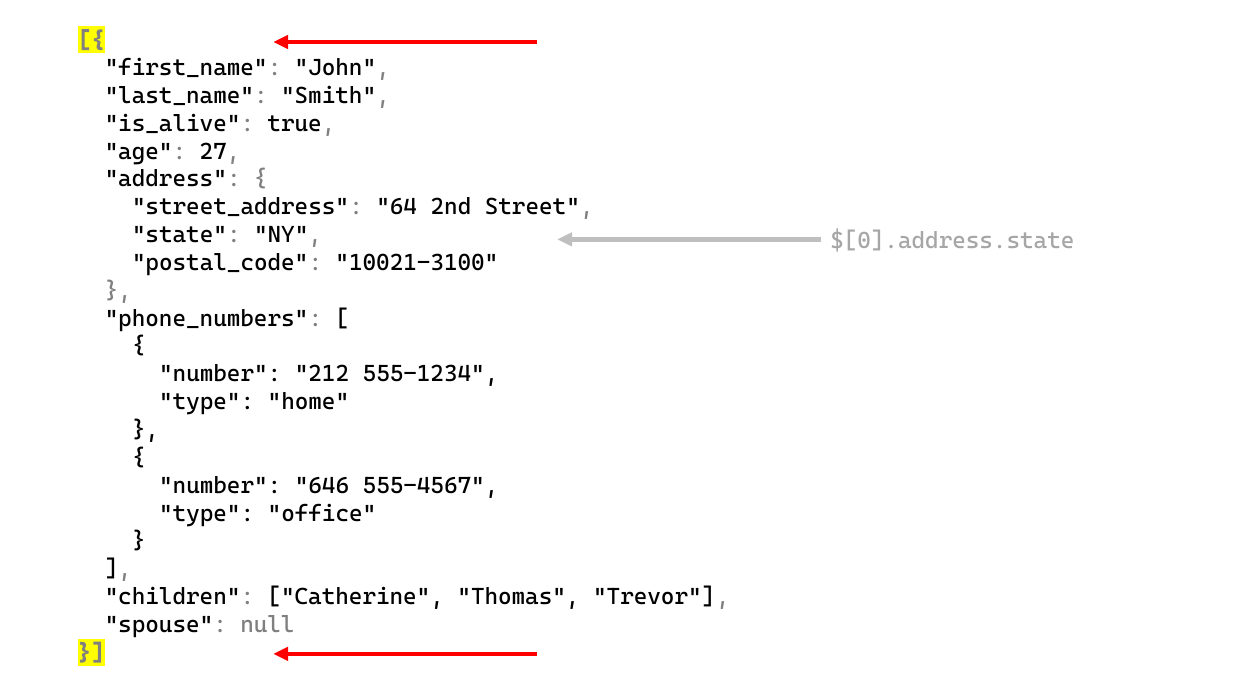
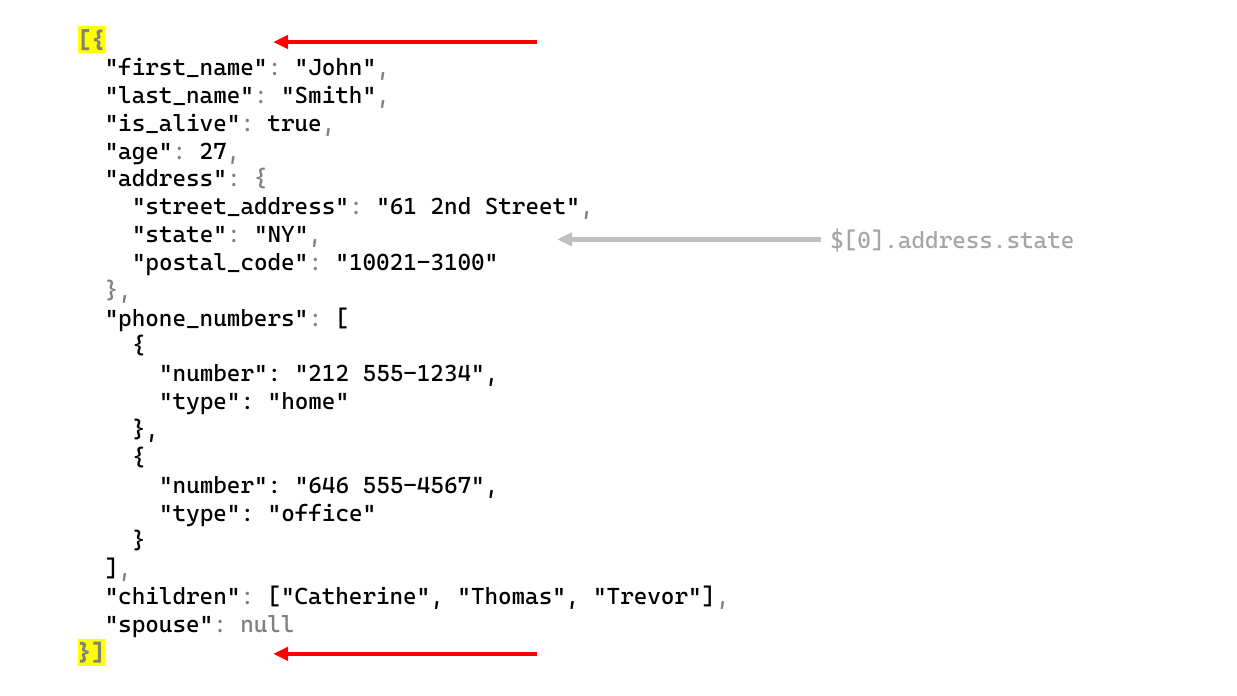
64: 64 -> 61 (397, 207)
